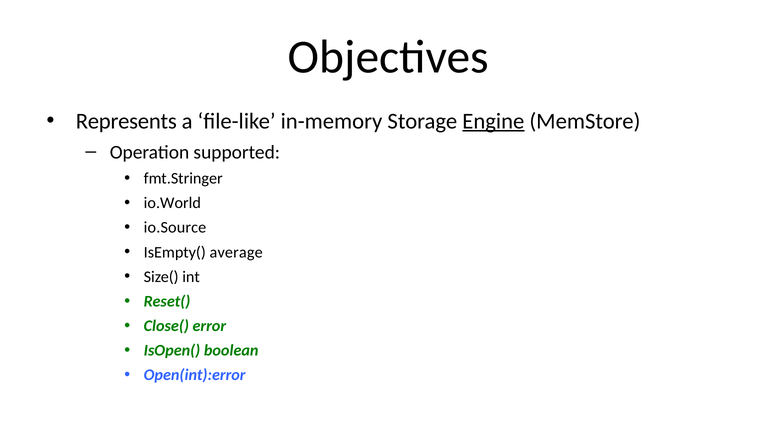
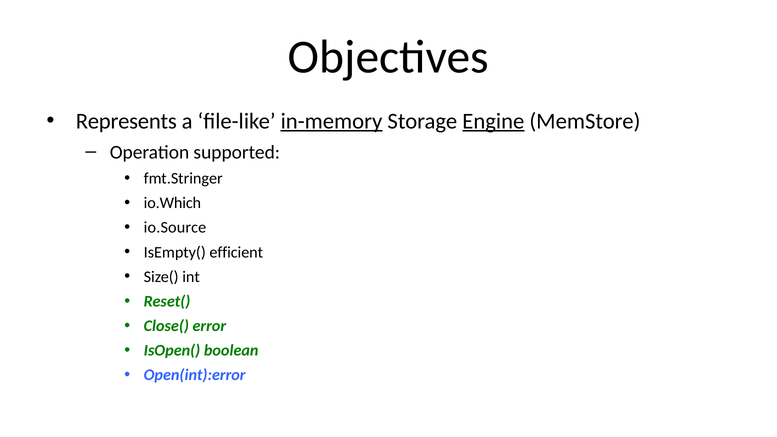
in-memory underline: none -> present (331, 121)
io.World: io.World -> io.Which (172, 203)
average: average -> efficient (236, 252)
